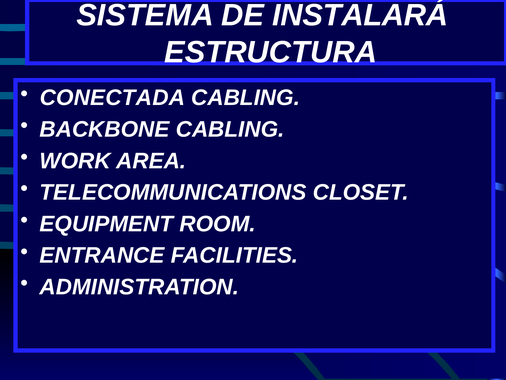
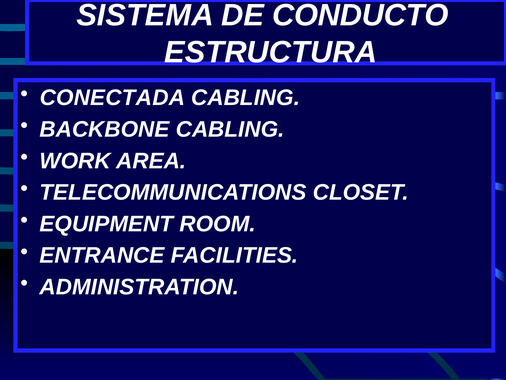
INSTALARÁ: INSTALARÁ -> CONDUCTO (360, 15)
